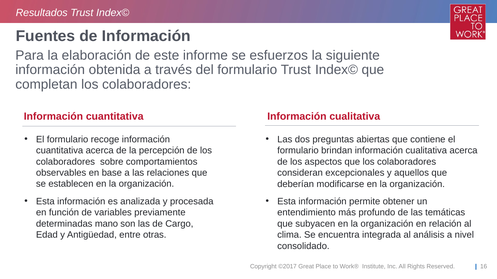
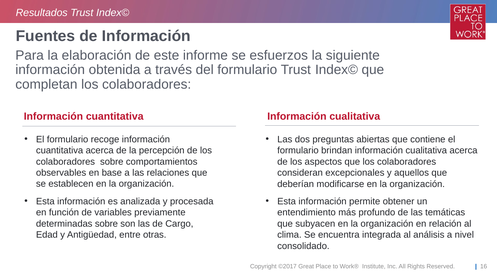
determinadas mano: mano -> sobre (106, 224)
